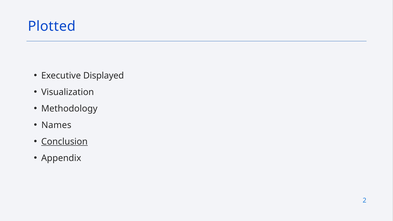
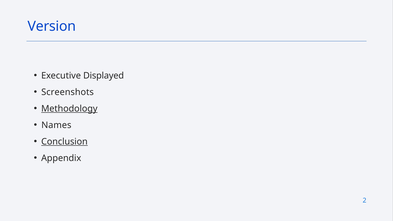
Plotted: Plotted -> Version (52, 26)
Visualization: Visualization -> Screenshots (68, 92)
Methodology underline: none -> present (69, 109)
